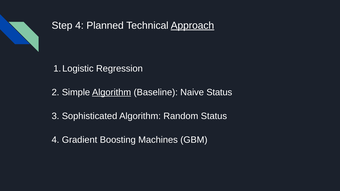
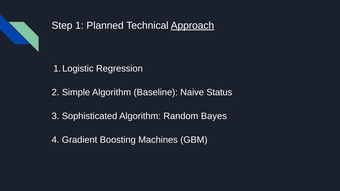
Step 4: 4 -> 1 (79, 26)
Algorithm underline: present -> none (112, 92)
Random Status: Status -> Bayes (214, 116)
